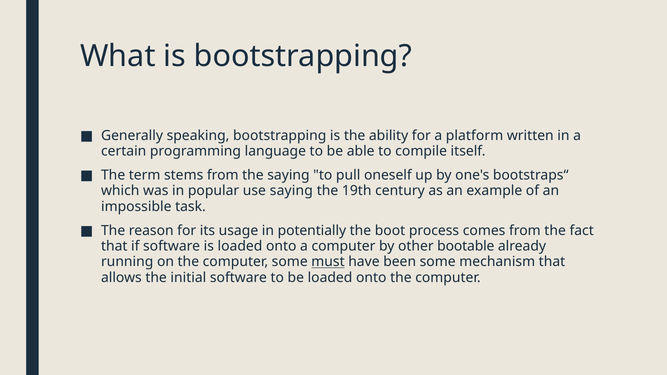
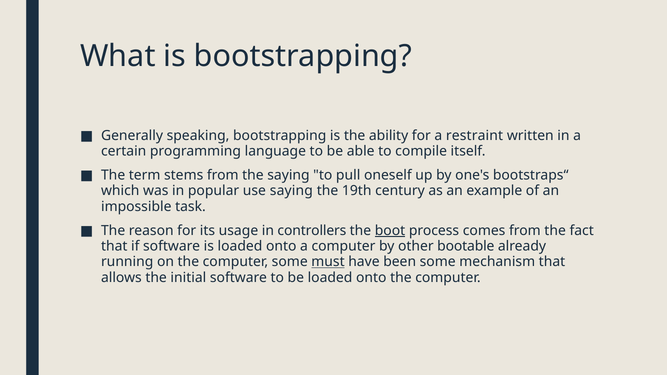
platform: platform -> restraint (475, 136)
potentially: potentially -> controllers (312, 231)
boot underline: none -> present (390, 231)
